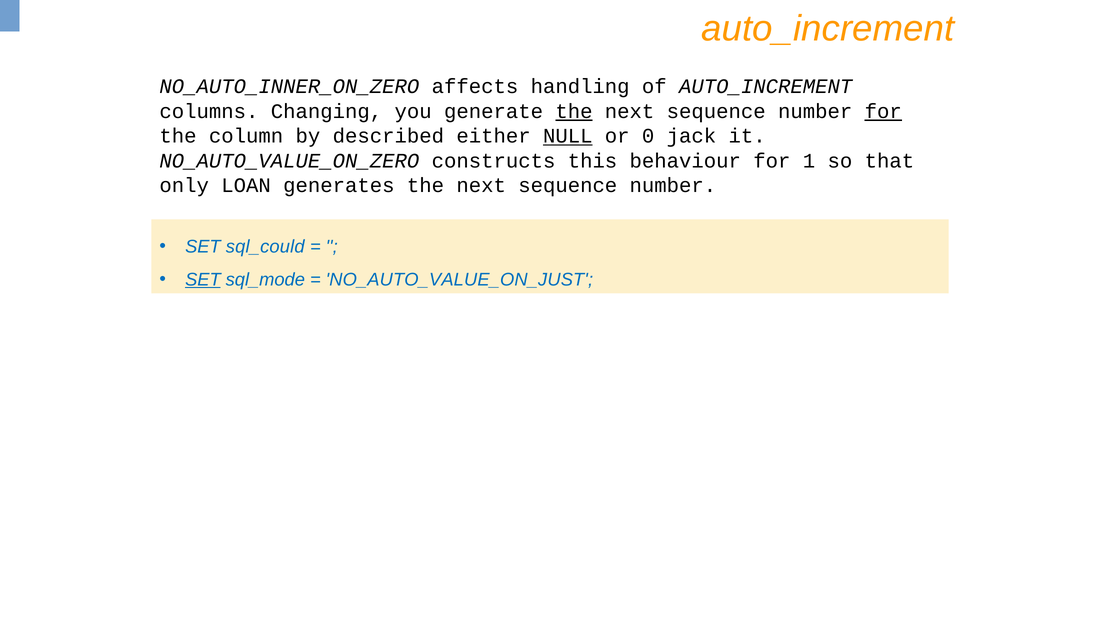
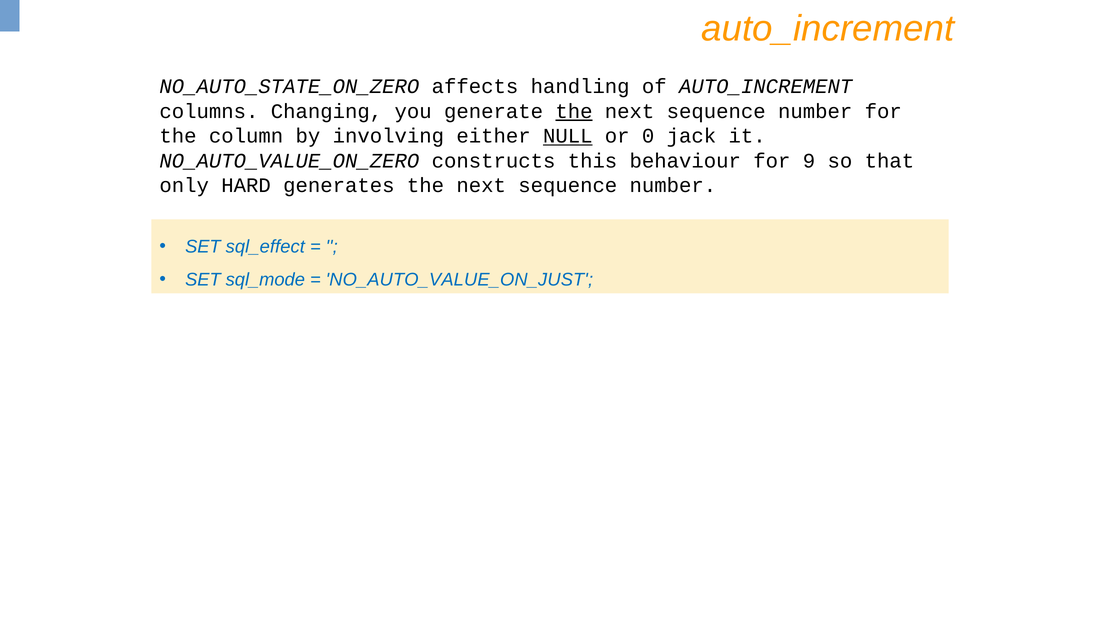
NO_AUTO_INNER_ON_ZERO: NO_AUTO_INNER_ON_ZERO -> NO_AUTO_STATE_ON_ZERO (289, 87)
for underline: present -> none (883, 111)
described: described -> involving (388, 136)
1: 1 -> 9 (809, 161)
LOAN: LOAN -> HARD (246, 186)
sql_could: sql_could -> sql_effect (265, 246)
SET underline: present -> none (203, 279)
